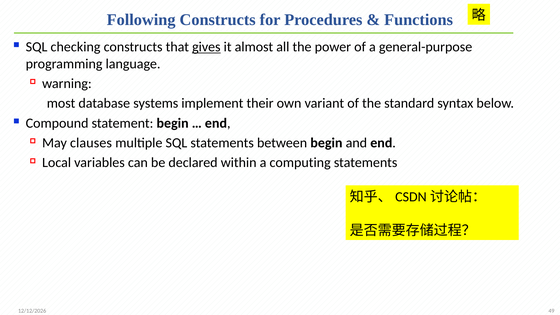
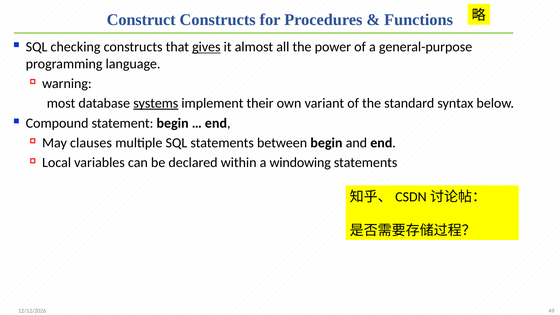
Following: Following -> Construct (141, 20)
systems underline: none -> present (156, 103)
computing: computing -> windowing (300, 163)
